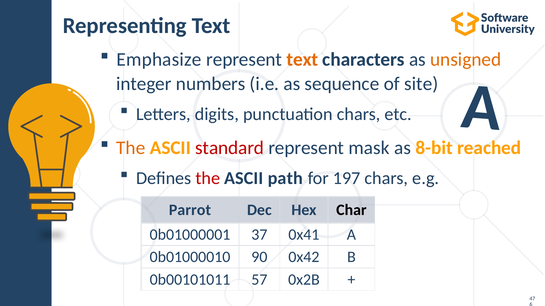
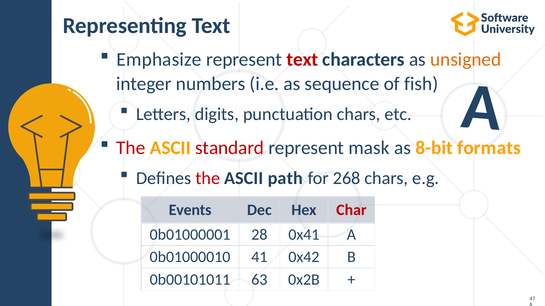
text colour: orange -> red (302, 60)
site: site -> fish (421, 84)
The colour: orange -> red (131, 148)
reached: reached -> formats (489, 148)
197: 197 -> 268 (347, 178)
Parrot: Parrot -> Events (190, 210)
Char colour: black -> red (351, 210)
37: 37 -> 28 (259, 235)
90: 90 -> 41 (259, 258)
57: 57 -> 63 (259, 280)
